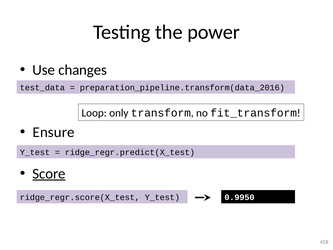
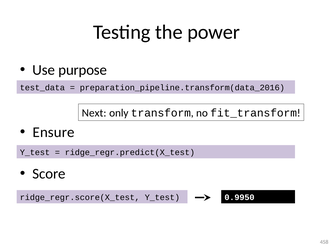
changes: changes -> purpose (83, 70)
Loop: Loop -> Next (94, 113)
Score underline: present -> none (49, 173)
